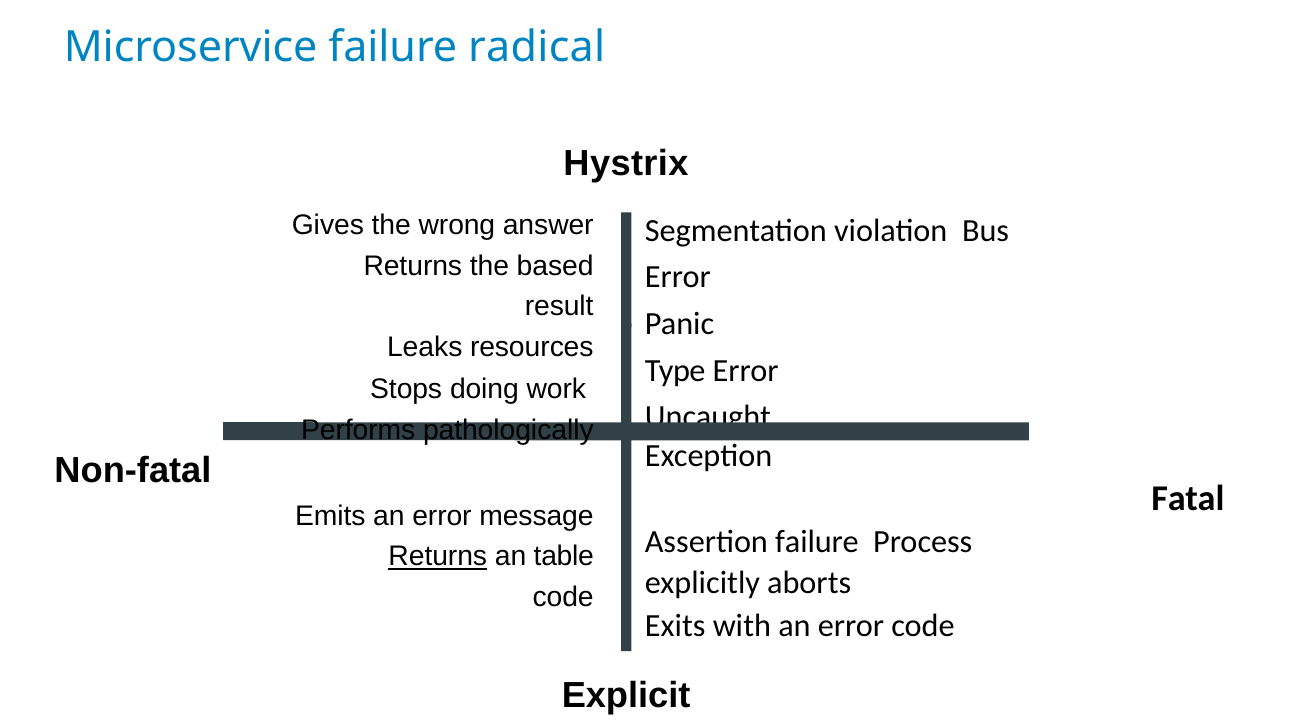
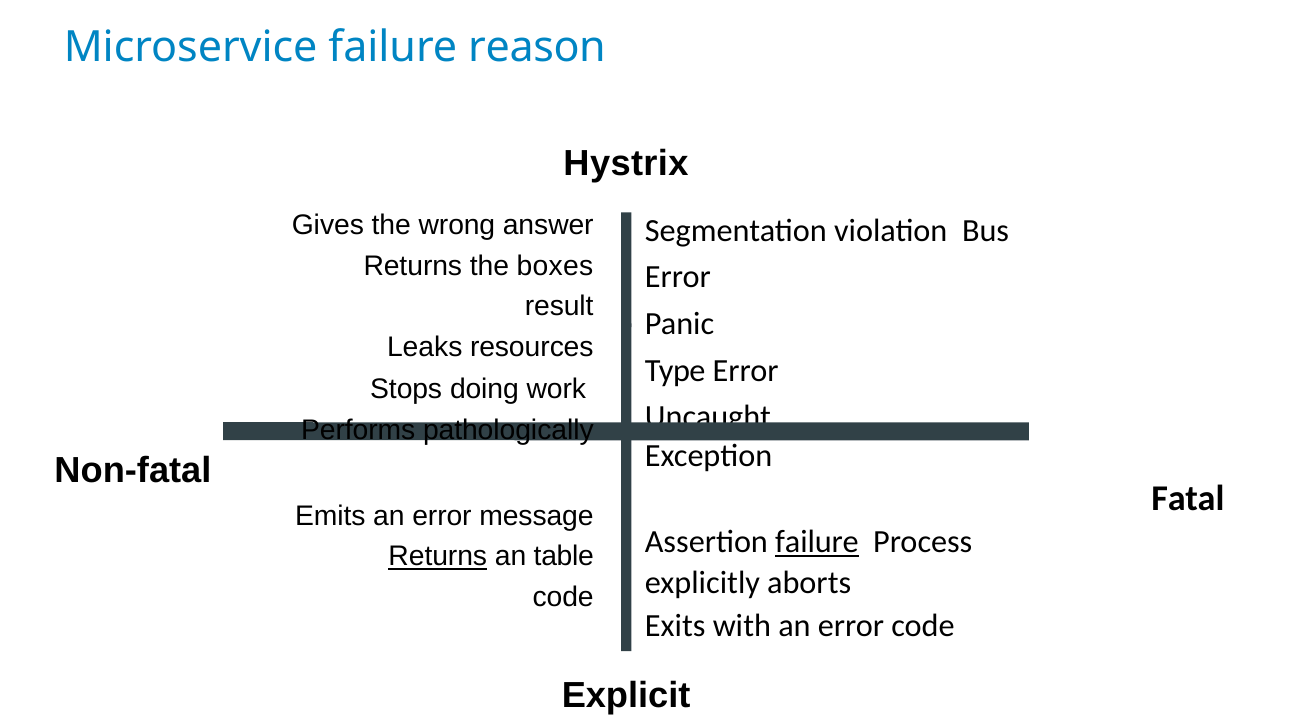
radical: radical -> reason (537, 47)
based: based -> boxes (555, 266)
failure underline: none -> present (817, 542)
